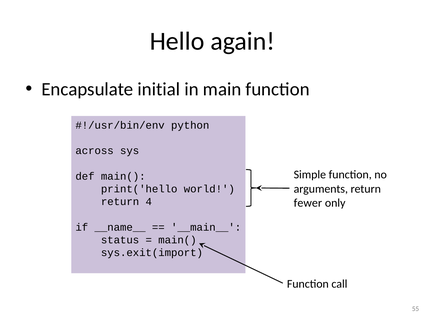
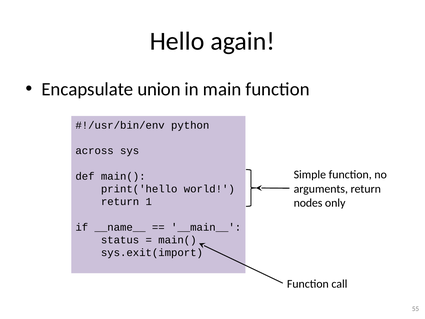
initial: initial -> union (159, 89)
4: 4 -> 1 (149, 202)
fewer: fewer -> nodes (308, 203)
